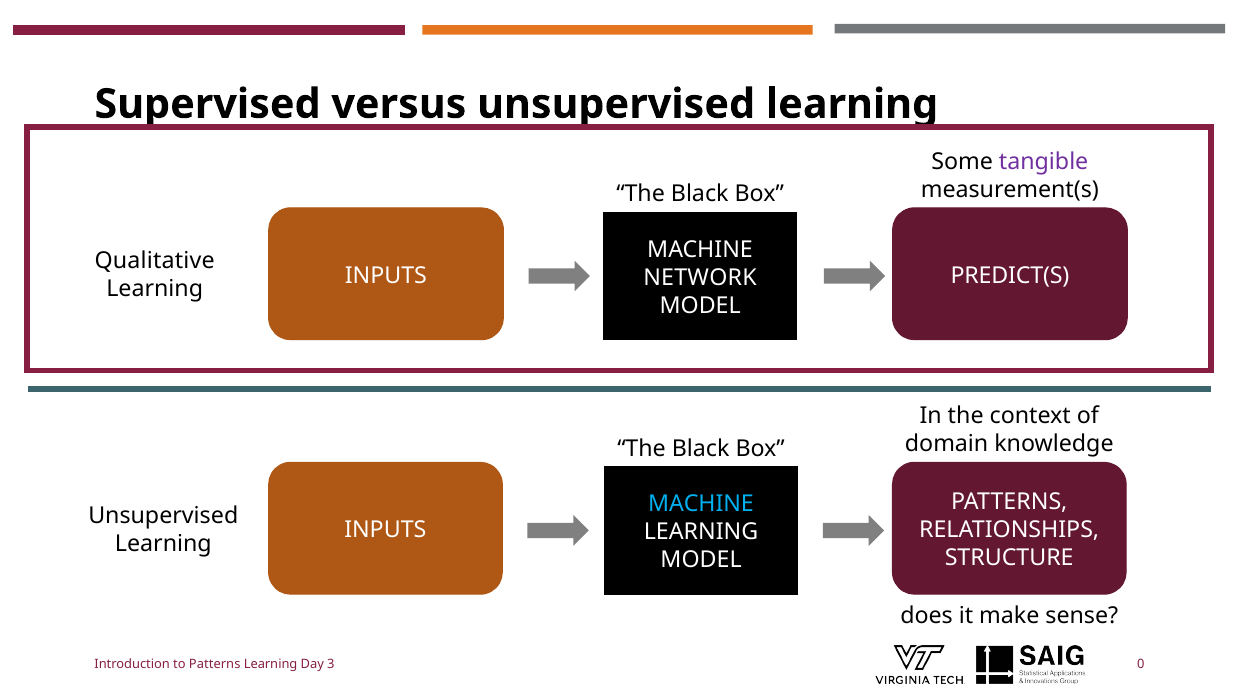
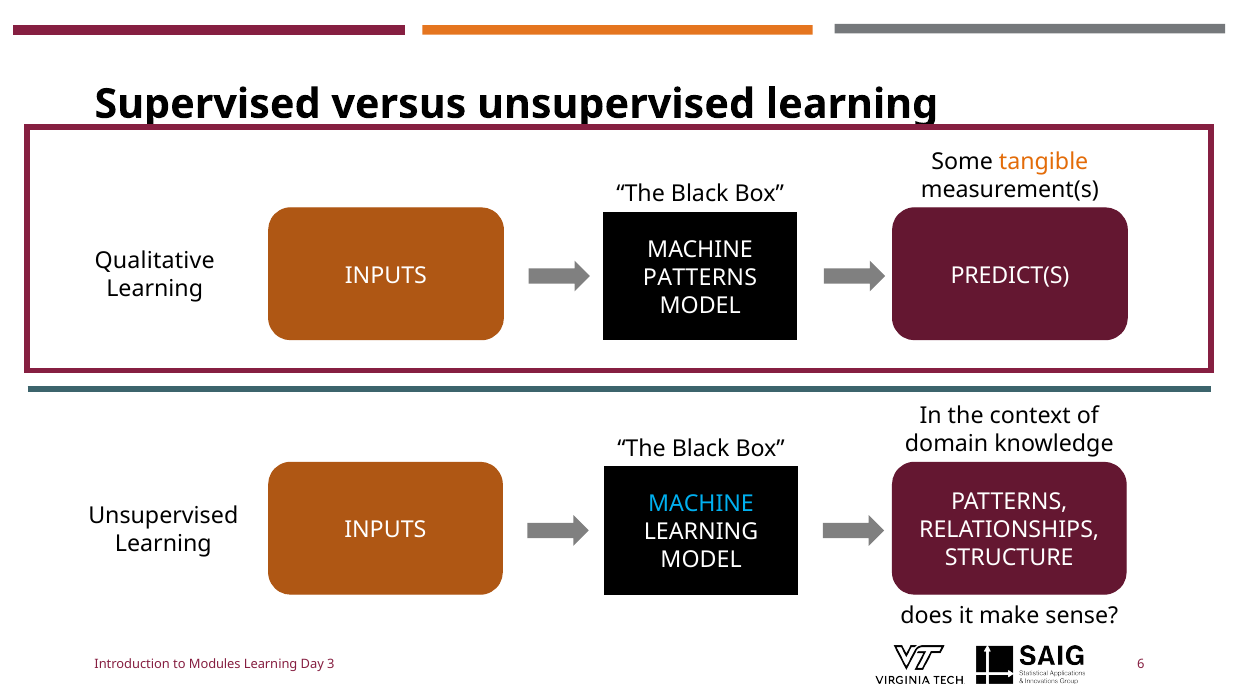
tangible colour: purple -> orange (1044, 161)
NETWORK: NETWORK -> PATTERNS (700, 278)
to Patterns: Patterns -> Modules (215, 664)
0: 0 -> 6 (1141, 664)
